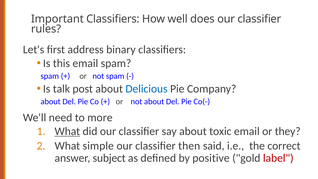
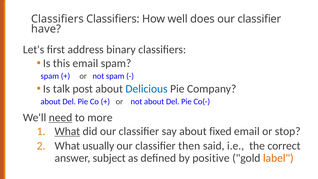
Important: Important -> Classifiers (57, 19)
rules: rules -> have (46, 29)
need underline: none -> present (61, 117)
toxic: toxic -> fixed (220, 131)
they: they -> stop (288, 131)
simple: simple -> usually (98, 146)
label colour: red -> orange (278, 158)
